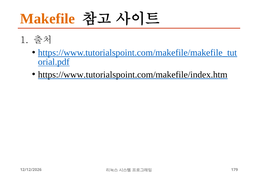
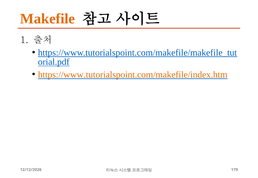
https://www.tutorialspoint.com/makefile/index.htm colour: black -> orange (133, 75)
